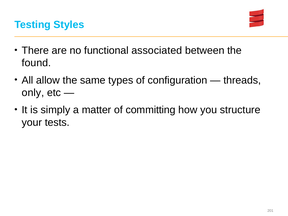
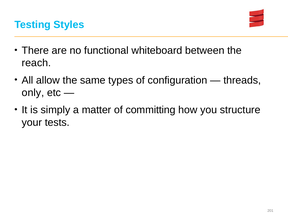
associated: associated -> whiteboard (157, 50)
found: found -> reach (36, 63)
